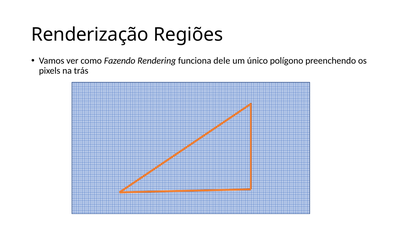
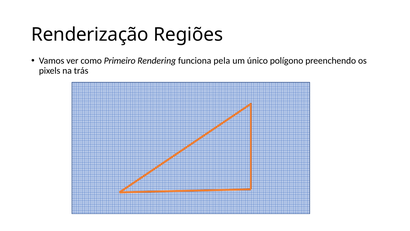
Fazendo: Fazendo -> Primeiro (120, 61)
dele: dele -> pela (222, 61)
